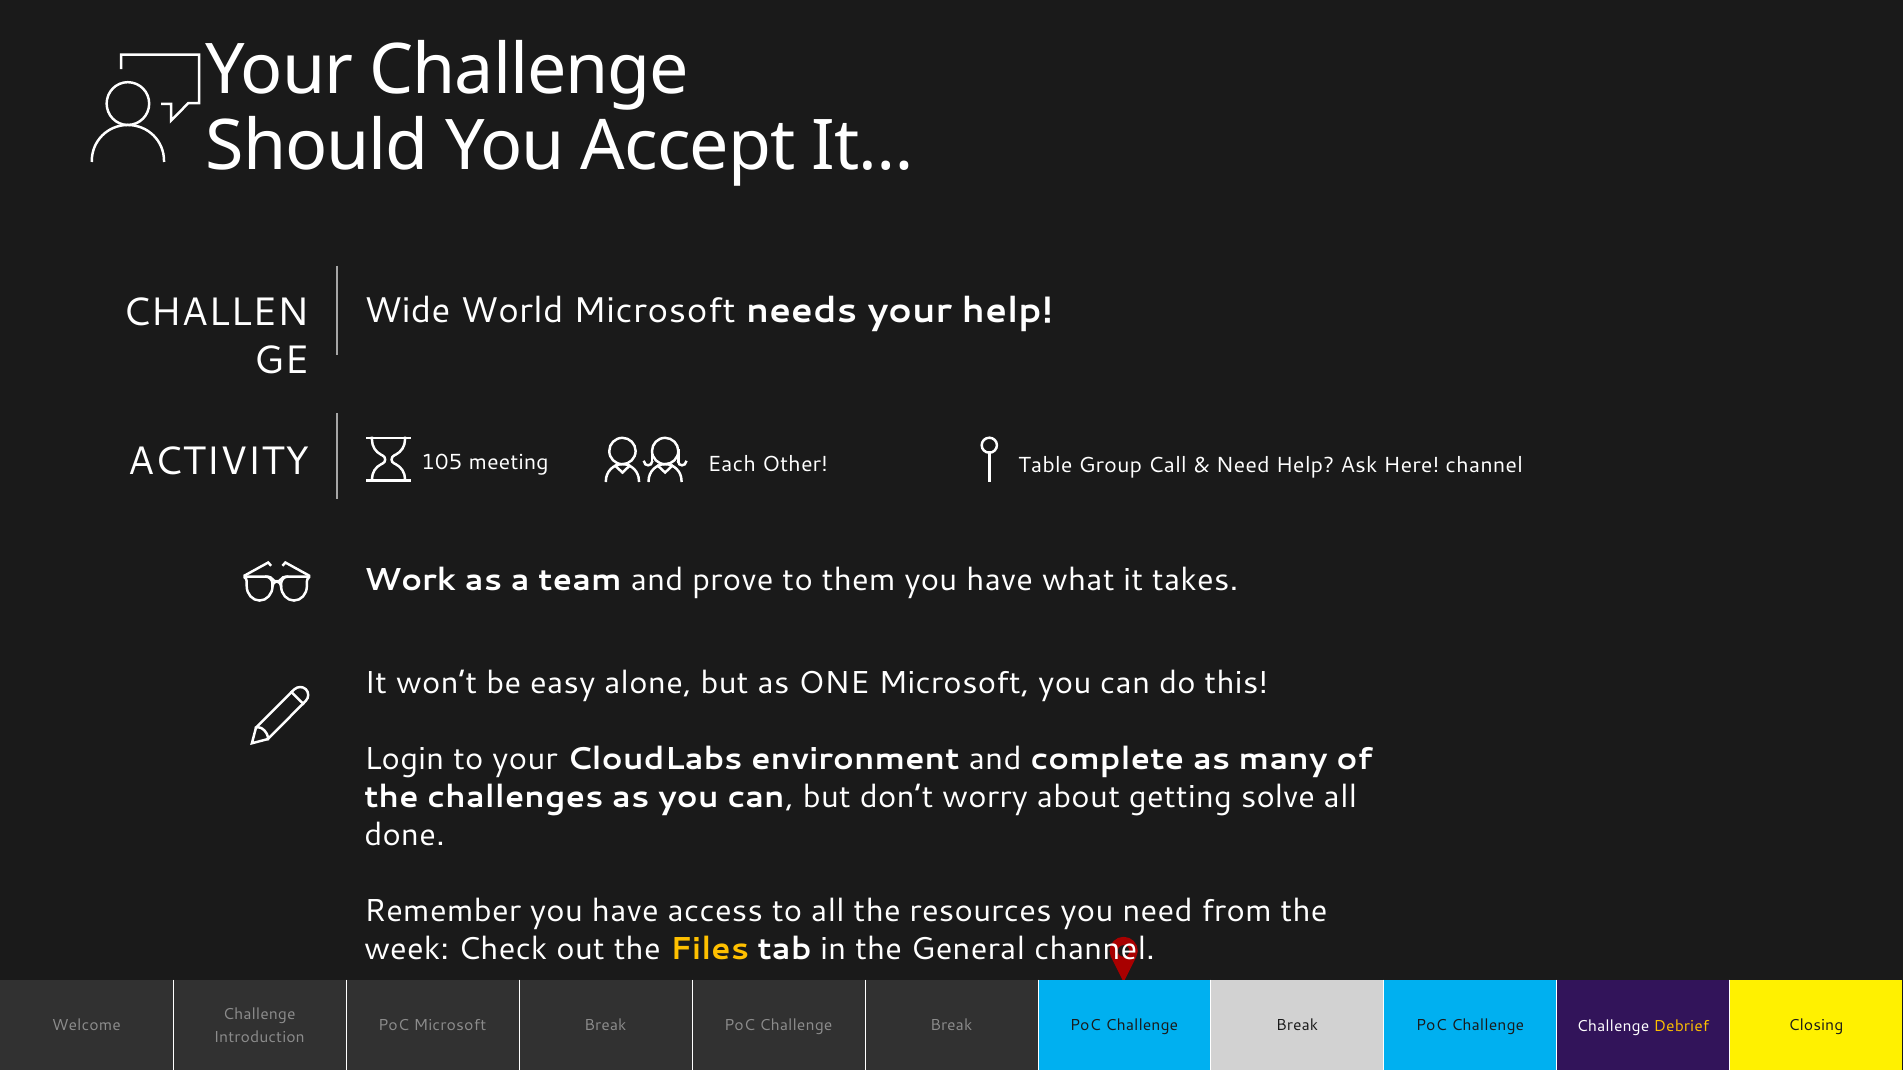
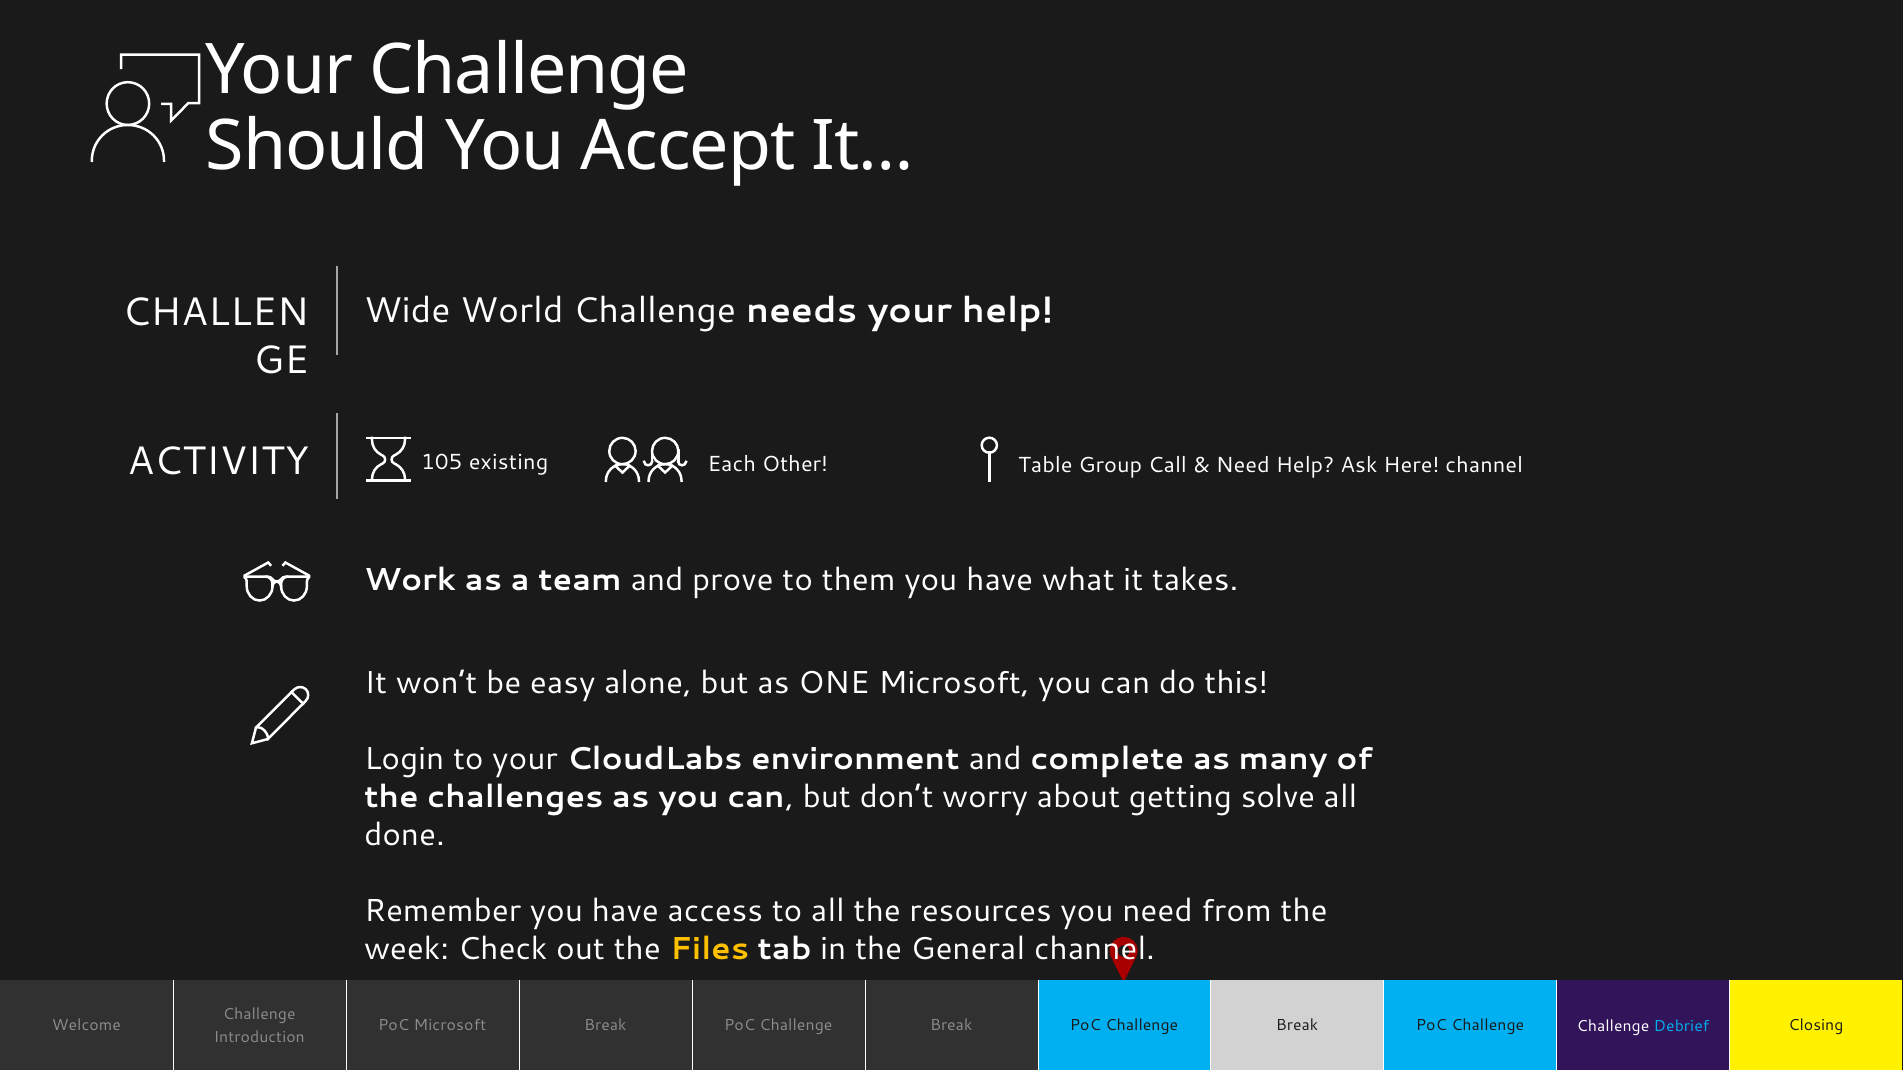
World Microsoft: Microsoft -> Challenge (655, 311)
meeting: meeting -> existing (509, 462)
Debrief colour: yellow -> light blue (1681, 1027)
